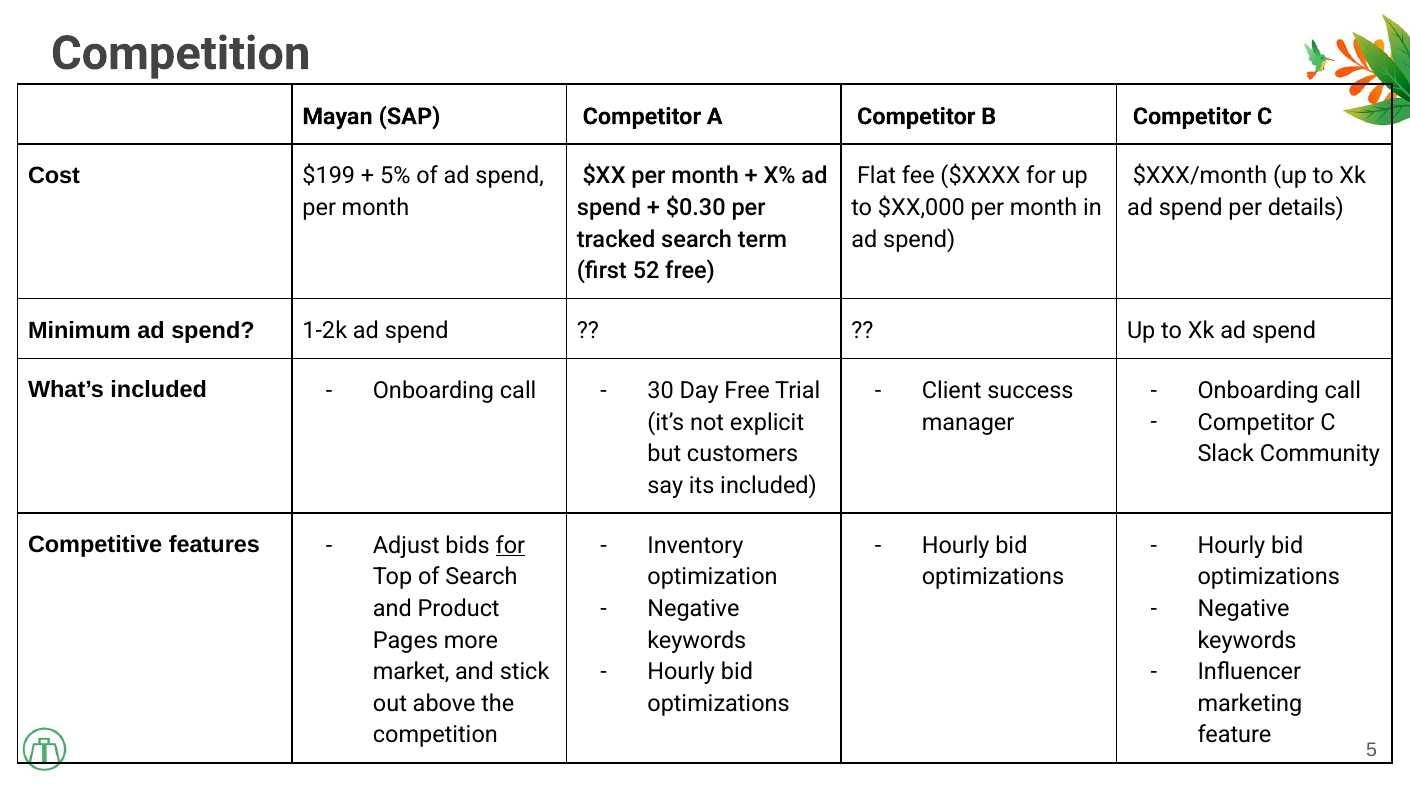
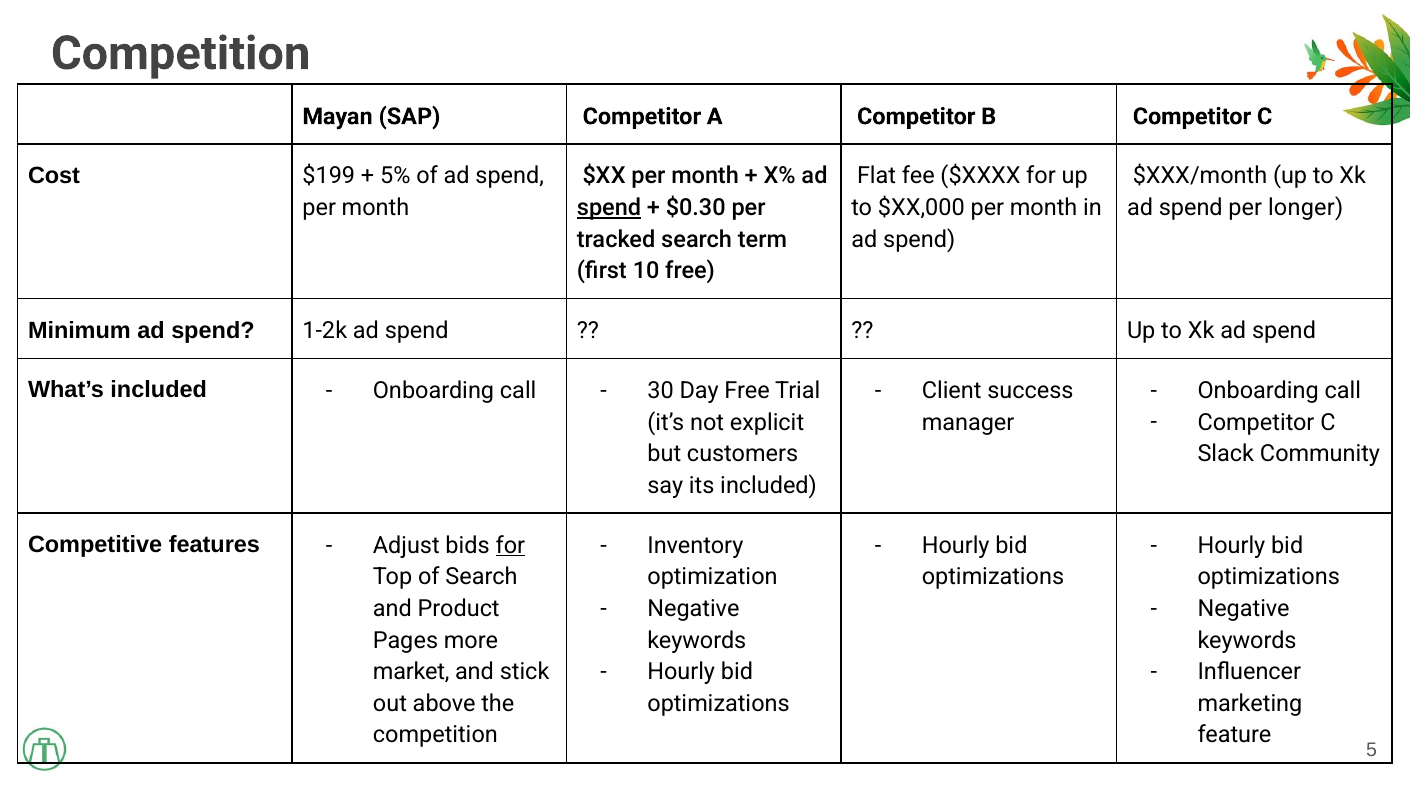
details: details -> longer (1306, 208)
spend underline: none -> present (609, 208)
52: 52 -> 10 (646, 271)
